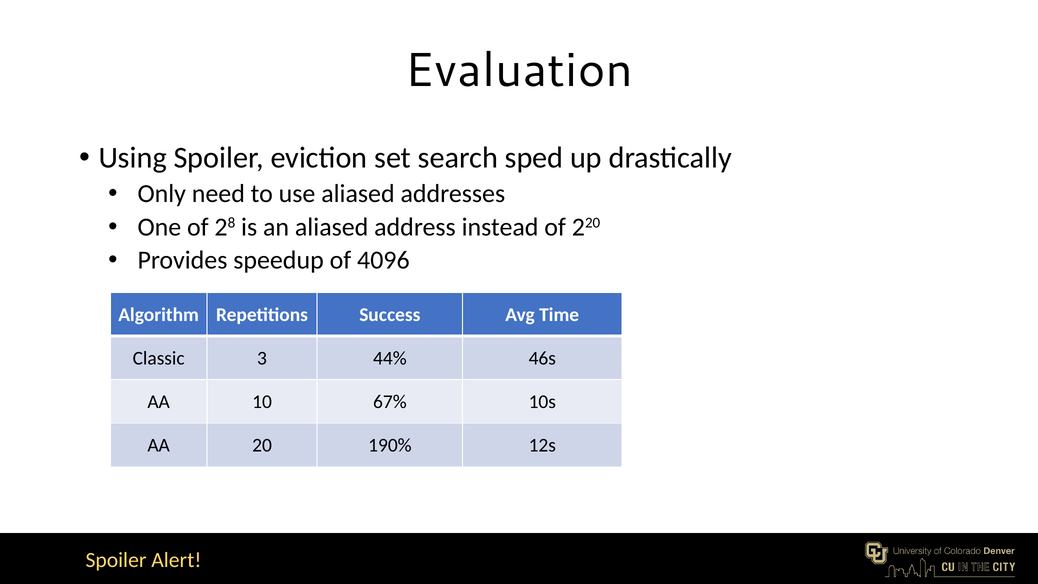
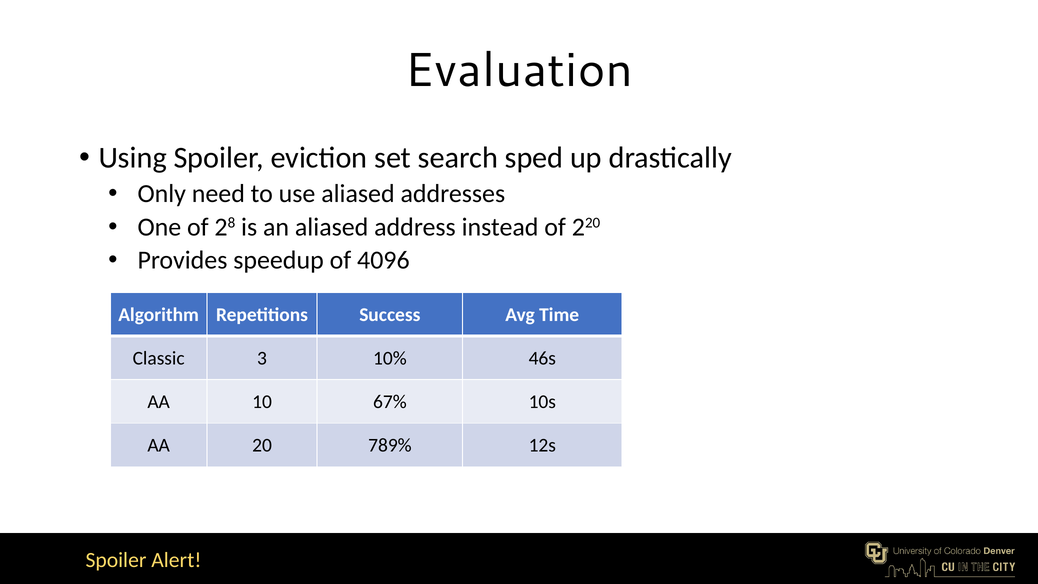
44%: 44% -> 10% (390, 358)
190%: 190% -> 789% (390, 445)
